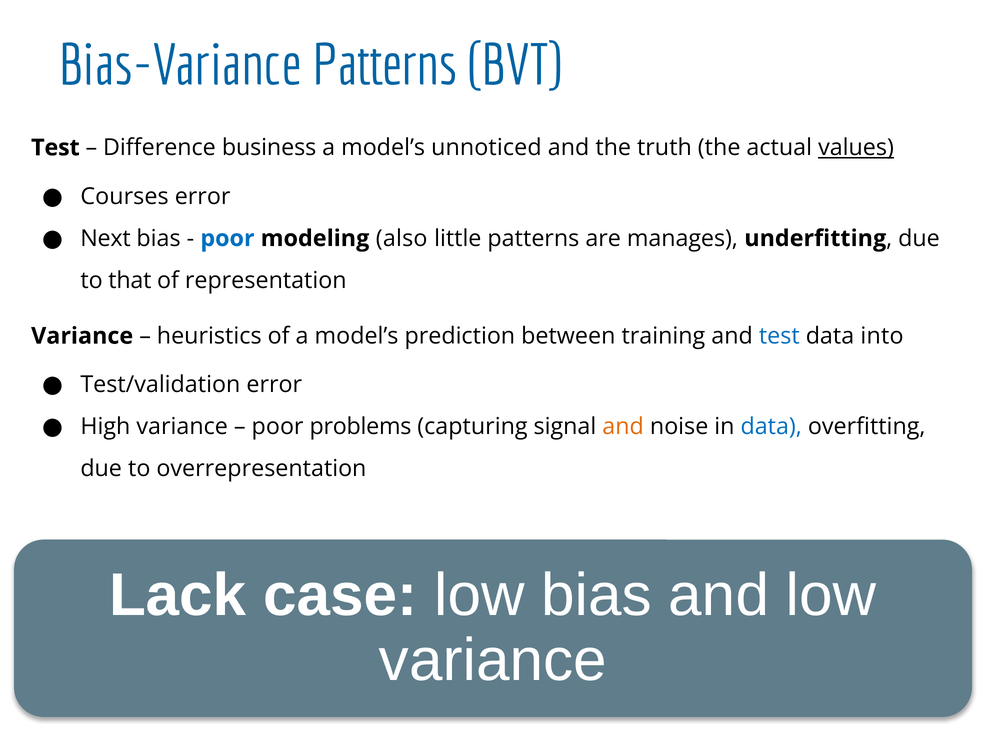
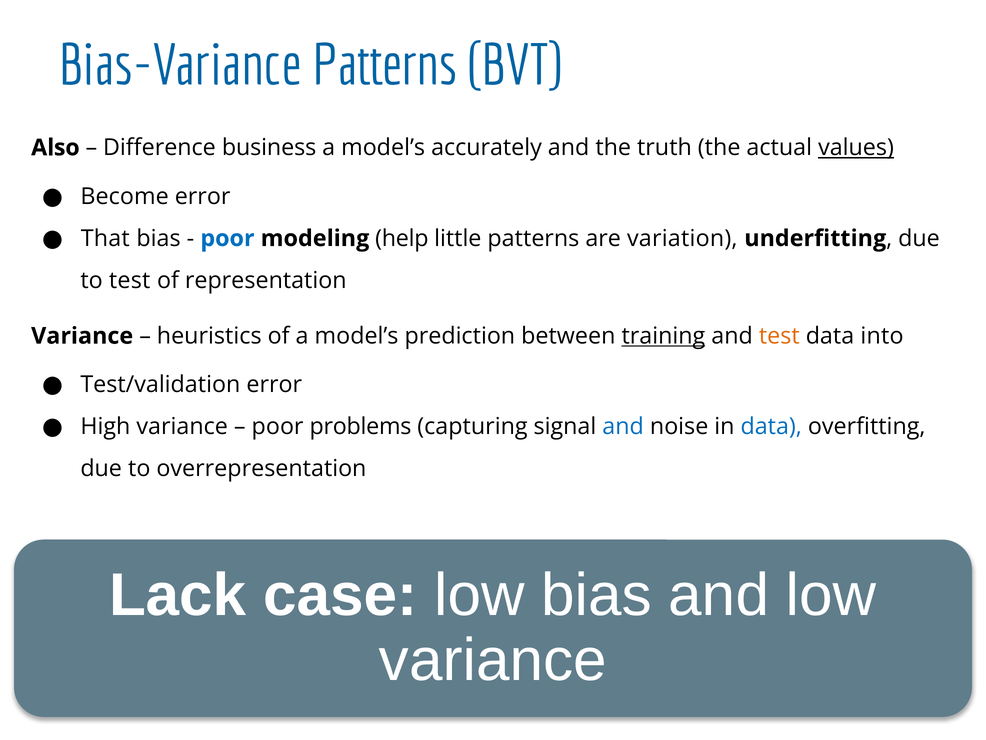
Test: Test -> Also (55, 148)
unnoticed: unnoticed -> accurately (486, 148)
Courses: Courses -> Become (125, 196)
Next: Next -> That (105, 238)
also: also -> help (402, 238)
manages: manages -> variation (682, 238)
to that: that -> test (130, 280)
training underline: none -> present (663, 336)
test colour: blue -> orange (779, 336)
and colour: orange -> blue (623, 426)
